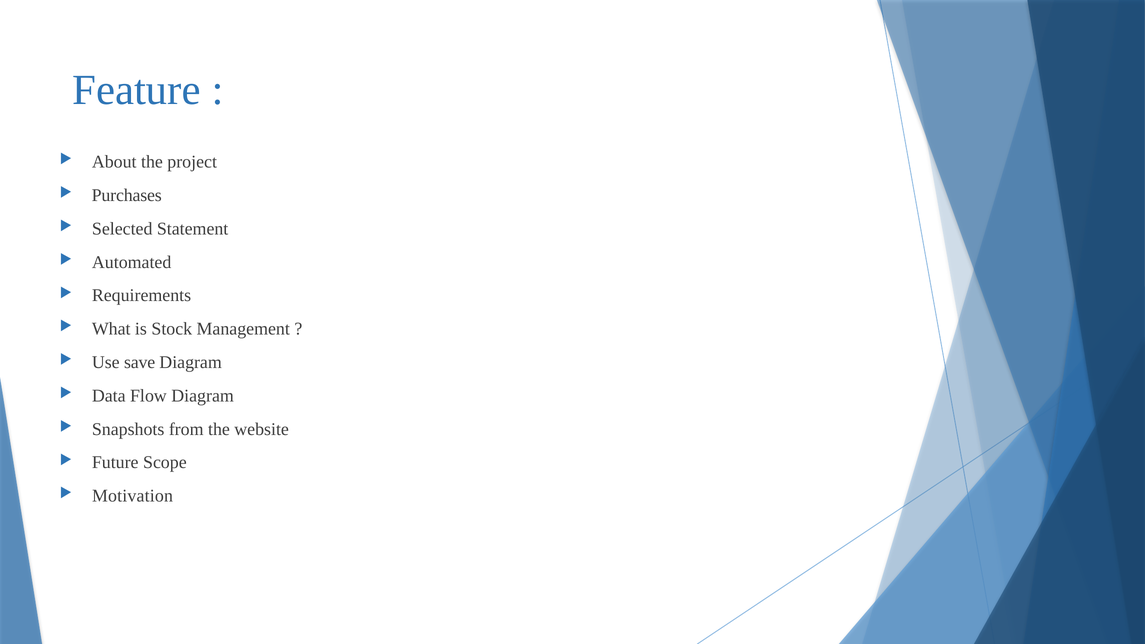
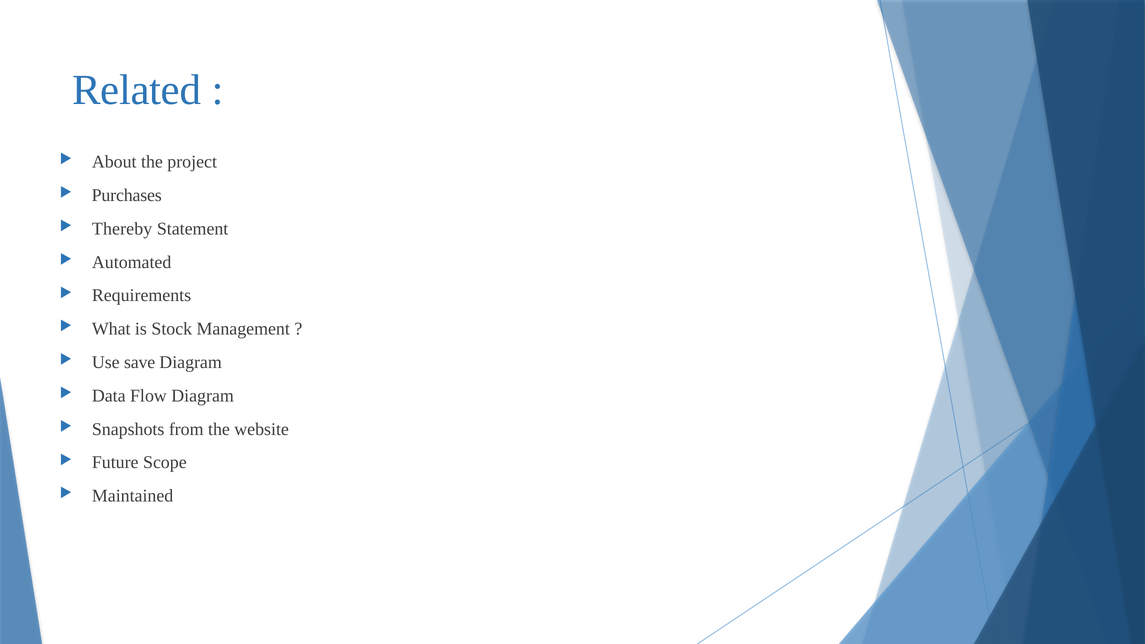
Feature: Feature -> Related (137, 90)
Selected: Selected -> Thereby (122, 229)
Motivation: Motivation -> Maintained (133, 496)
